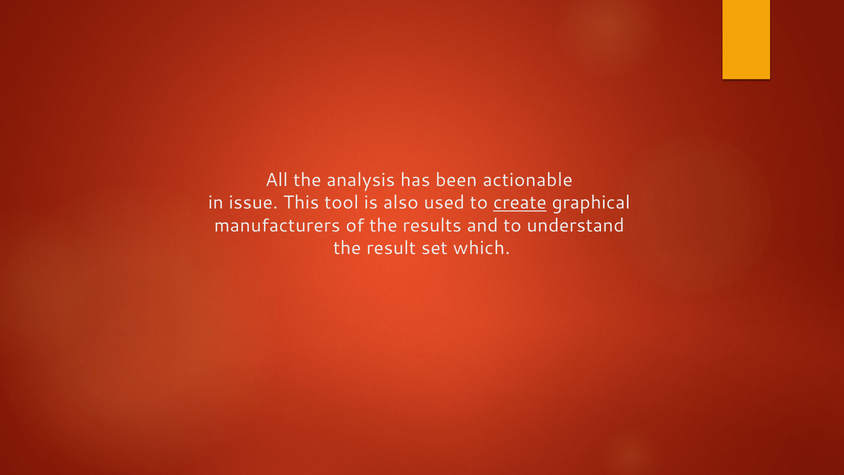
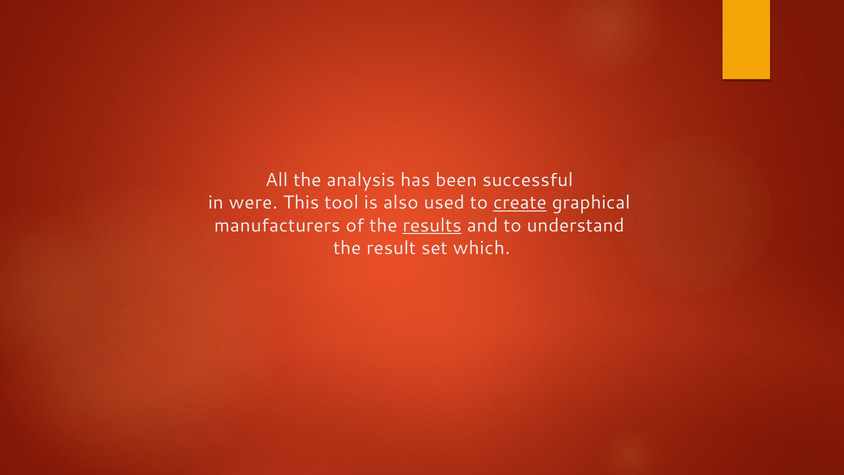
actionable: actionable -> successful (528, 180)
issue: issue -> were (253, 203)
results underline: none -> present (432, 225)
